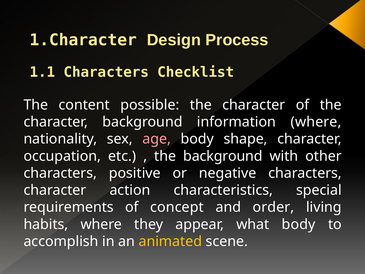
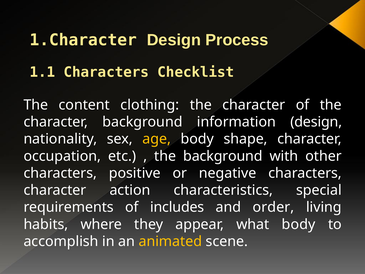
possible: possible -> clothing (150, 105)
information where: where -> design (316, 122)
age colour: pink -> yellow (157, 139)
concept: concept -> includes (177, 207)
